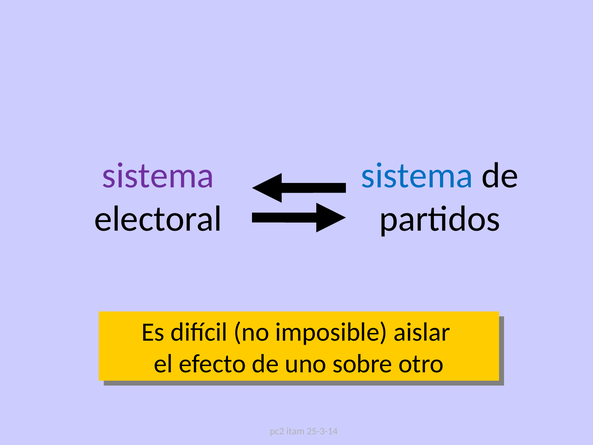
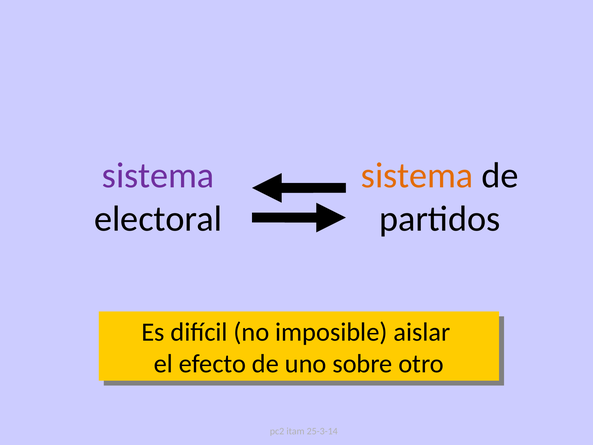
sistema colour: blue -> orange (417, 175)
